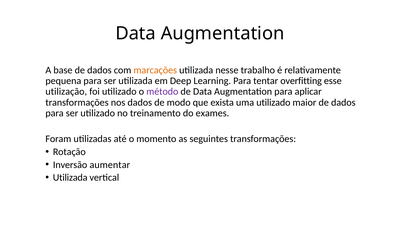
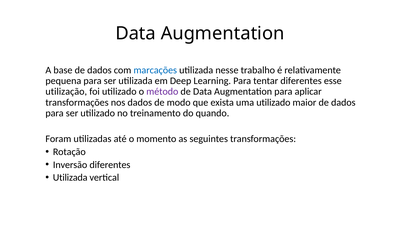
marcações colour: orange -> blue (155, 70)
tentar overfitting: overfitting -> diferentes (301, 81)
exames: exames -> quando (212, 113)
Inversão aumentar: aumentar -> diferentes (110, 165)
